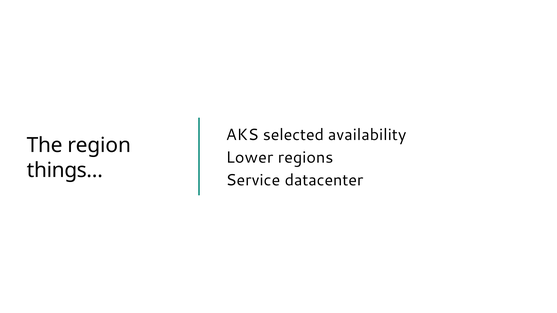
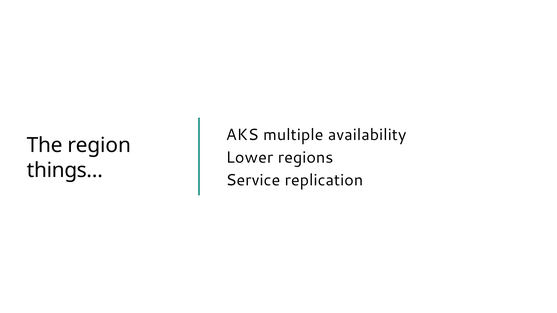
selected: selected -> multiple (293, 135)
datacenter: datacenter -> replication (324, 180)
